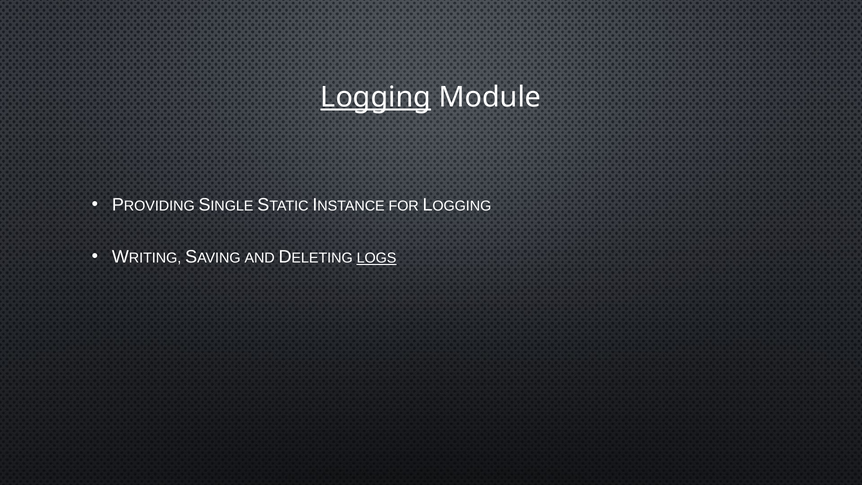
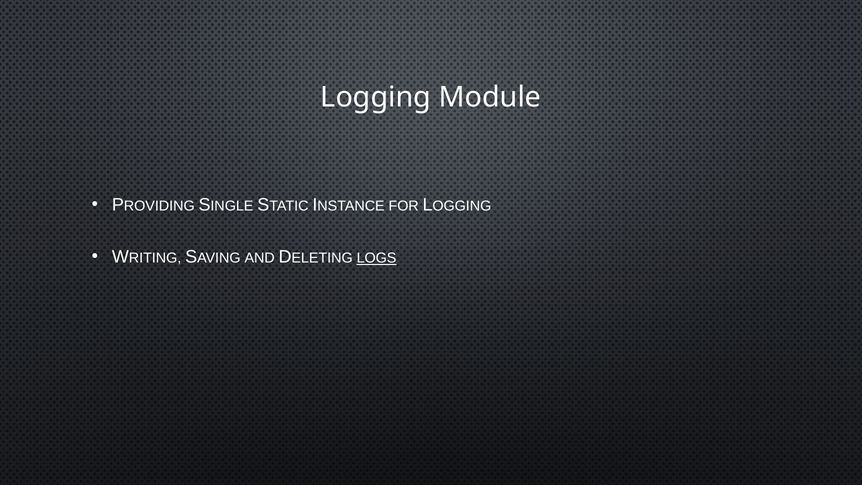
Logging underline: present -> none (376, 97)
